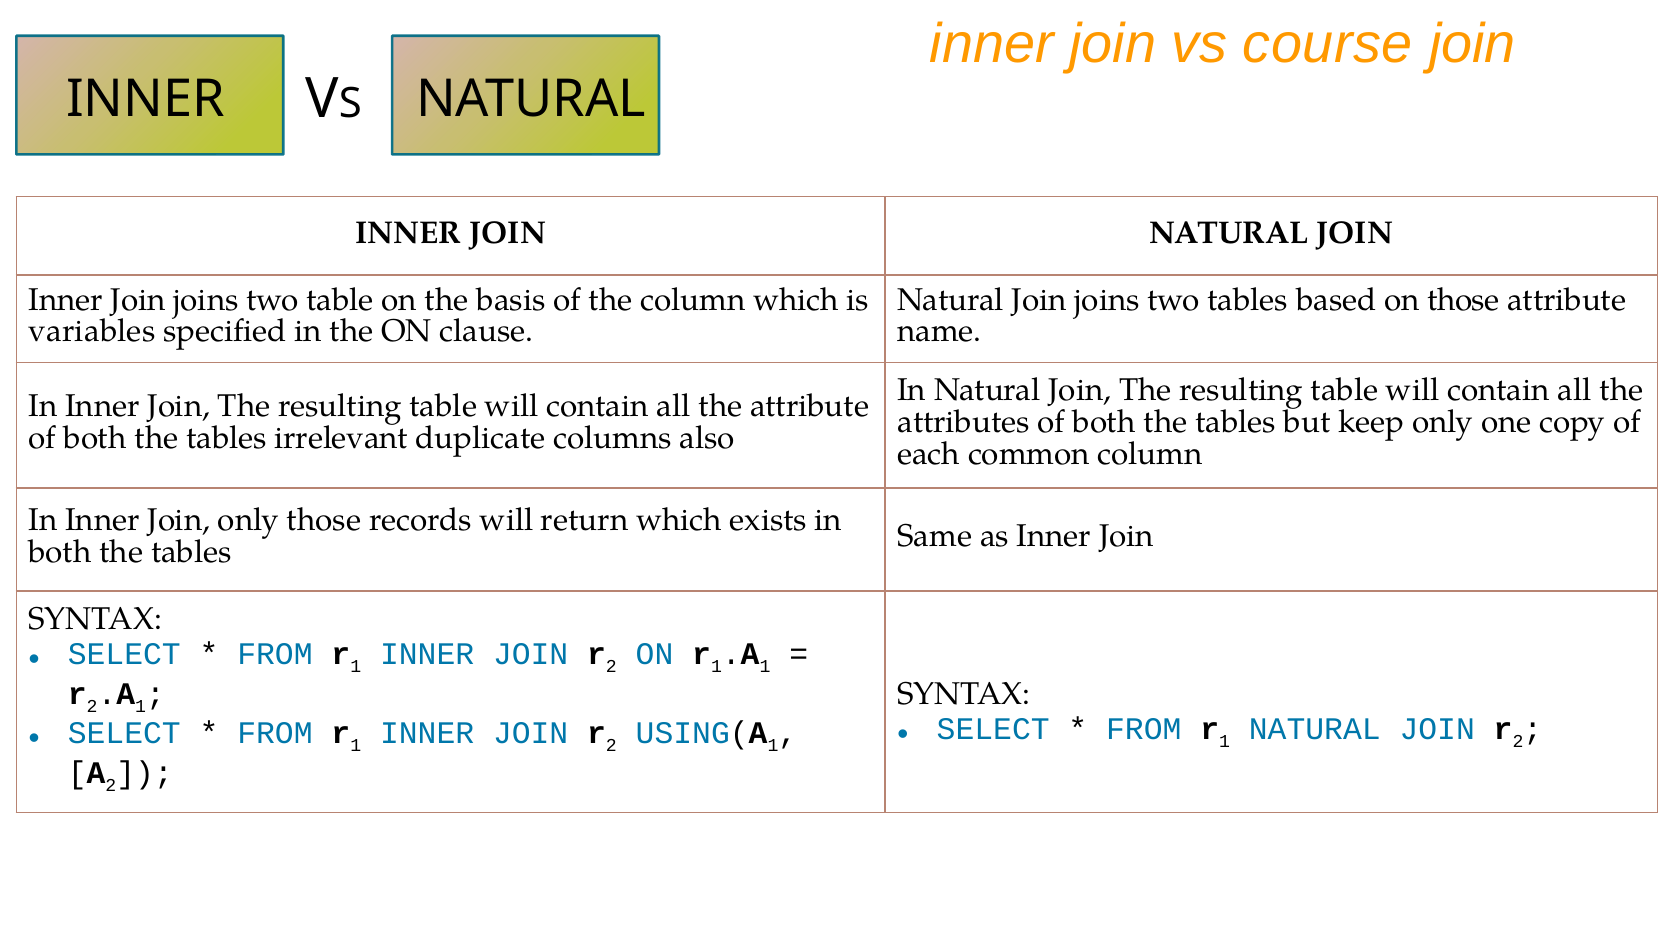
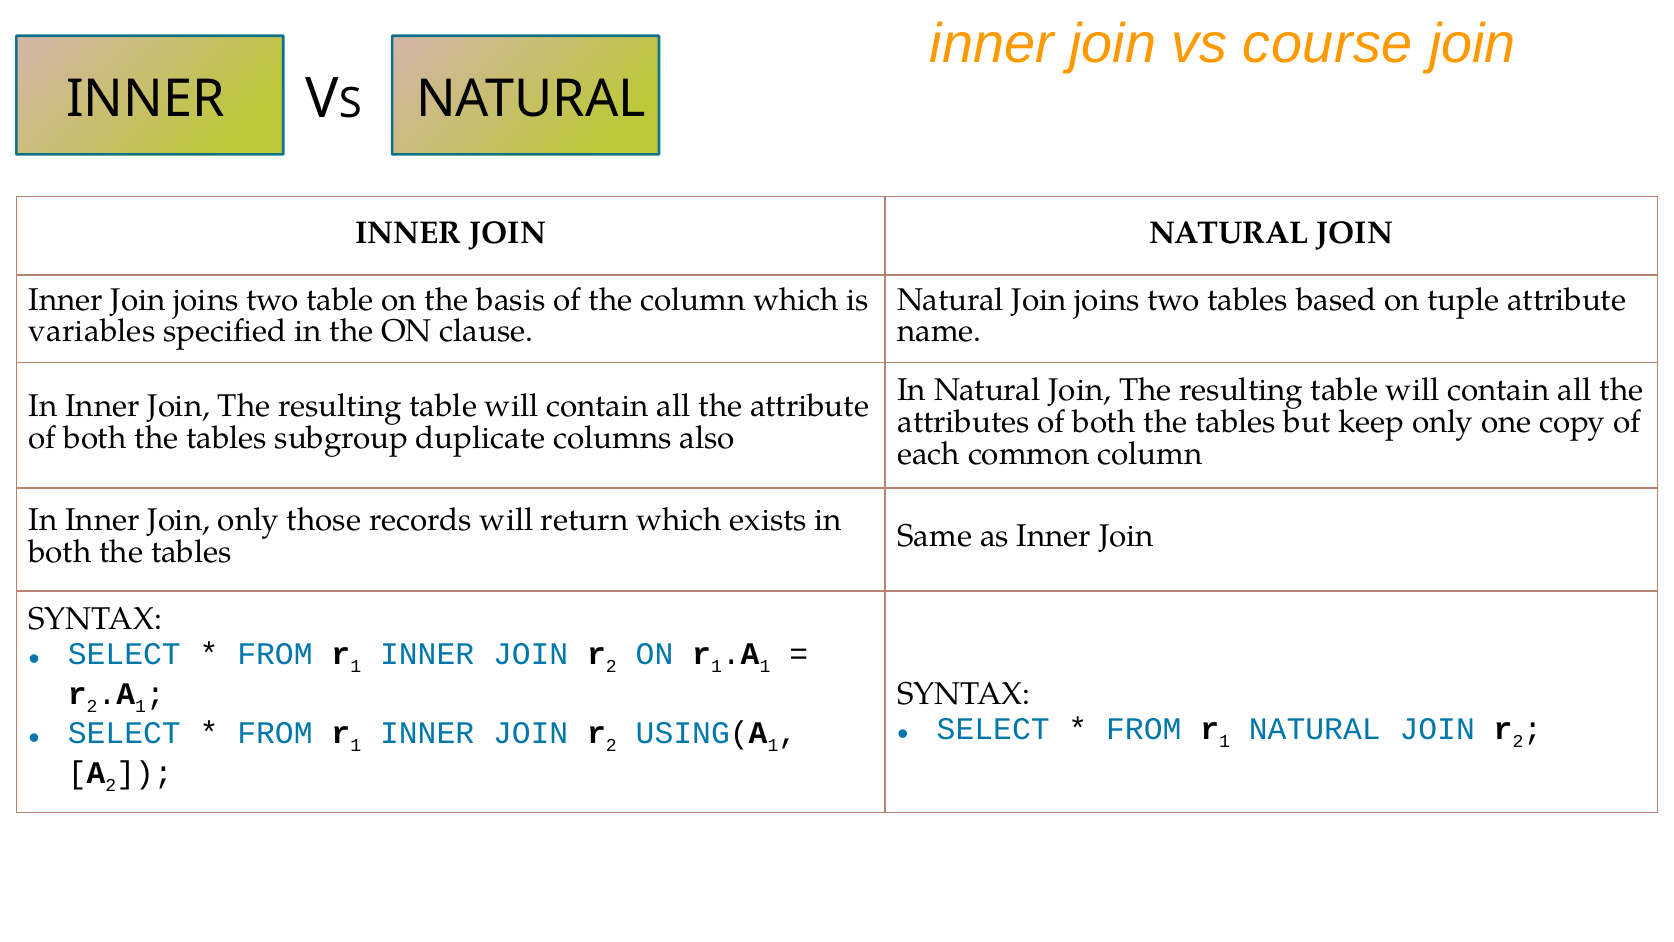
on those: those -> tuple (1463, 300)
irrelevant: irrelevant -> subgroup (342, 438)
